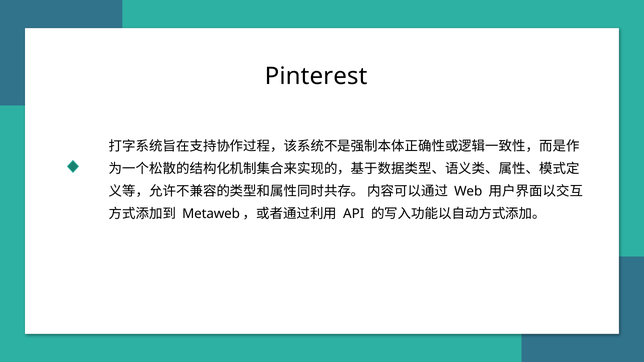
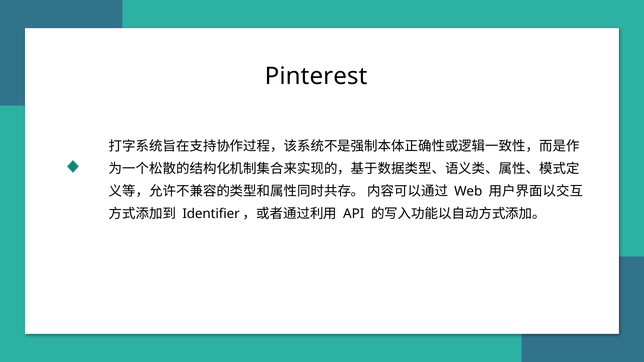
Metaweb: Metaweb -> Identifier (211, 214)
